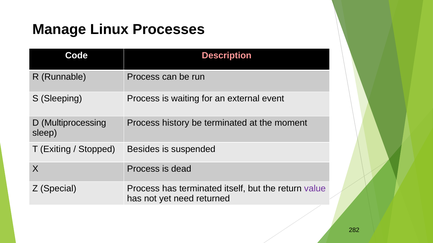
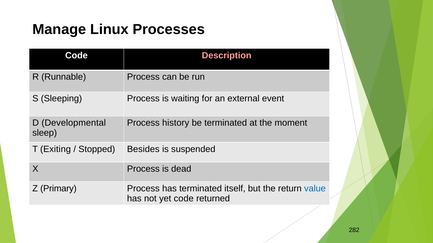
Multiprocessing: Multiprocessing -> Developmental (74, 123)
Special: Special -> Primary (58, 189)
value colour: purple -> blue (315, 189)
yet need: need -> code (184, 199)
